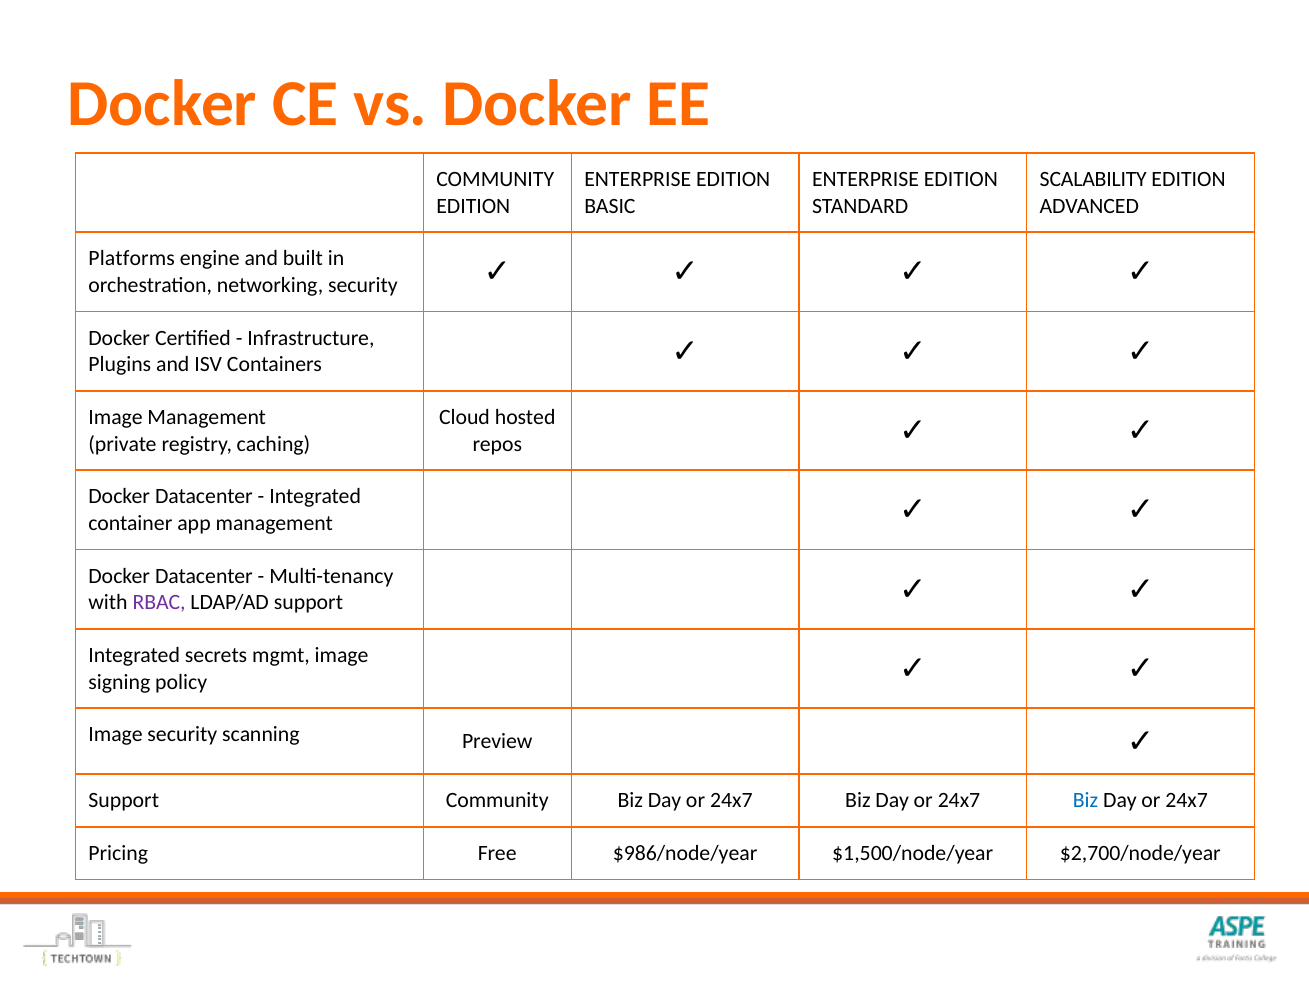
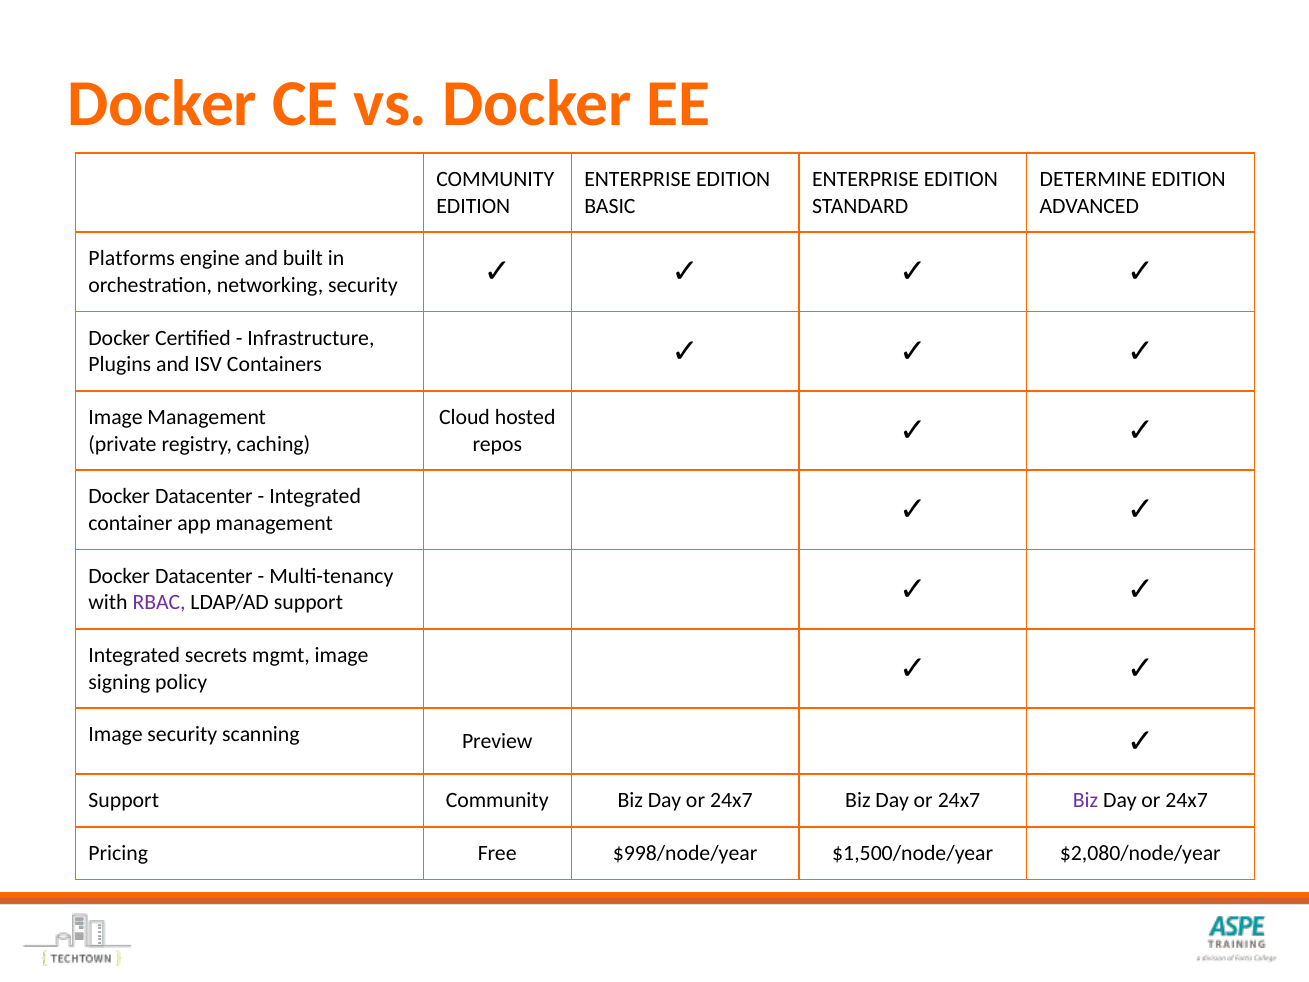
SCALABILITY: SCALABILITY -> DETERMINE (1093, 179)
Biz colour: blue -> purple (1086, 801)
$986/node/year: $986/node/year -> $998/node/year (685, 853)
$2,700/node/year: $2,700/node/year -> $2,080/node/year (1140, 853)
